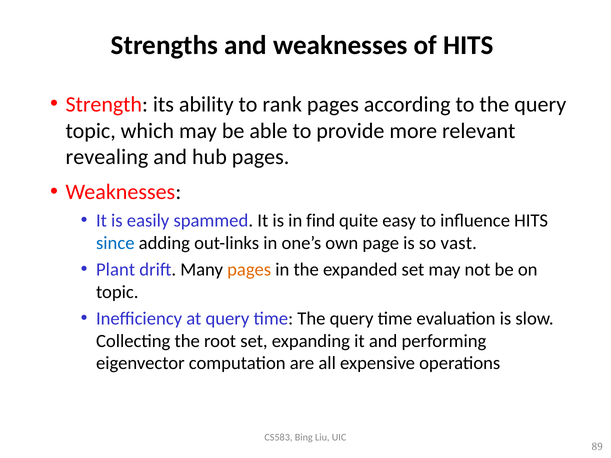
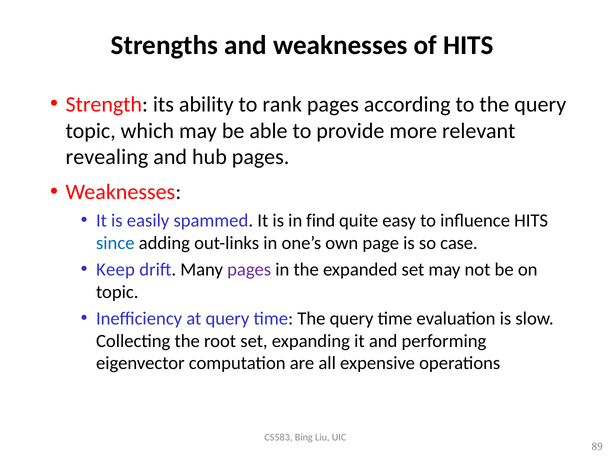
vast: vast -> case (459, 243)
Plant: Plant -> Keep (116, 270)
pages colour: orange -> purple (249, 270)
